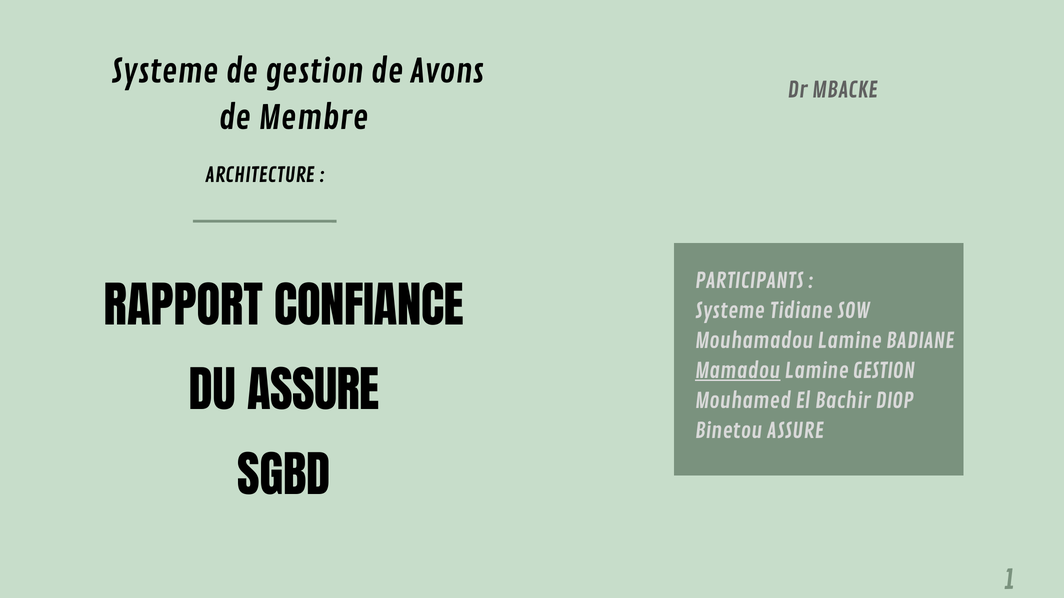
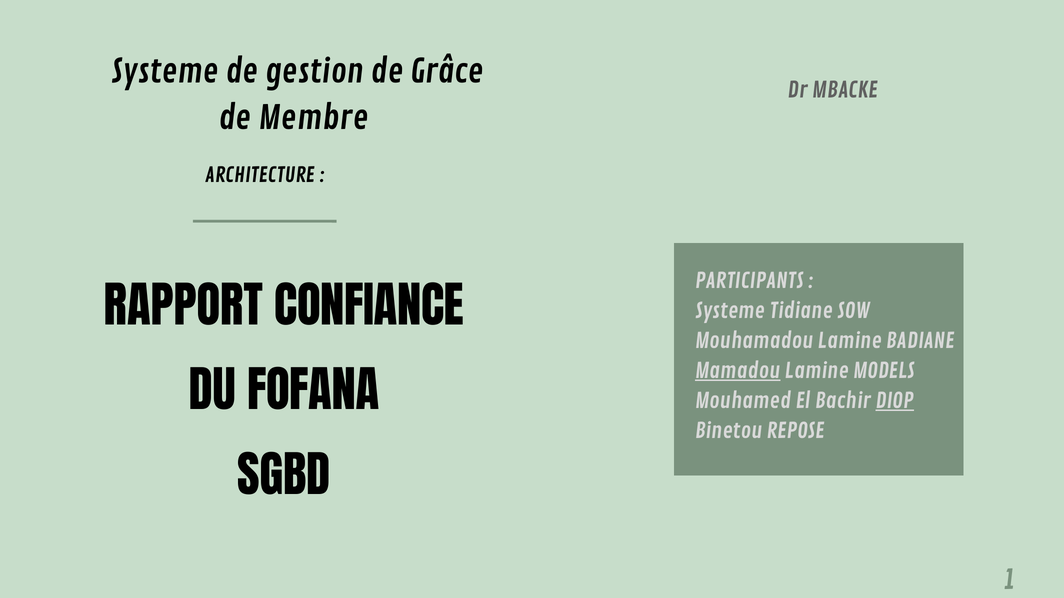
Avons: Avons -> Grâce (447, 72)
Lamine GESTION: GESTION -> MODELS (884, 371)
DU ASSURE: ASSURE -> FOFANA (313, 394)
DIOP underline: none -> present (895, 401)
Binetou ASSURE: ASSURE -> REPOSE (796, 431)
